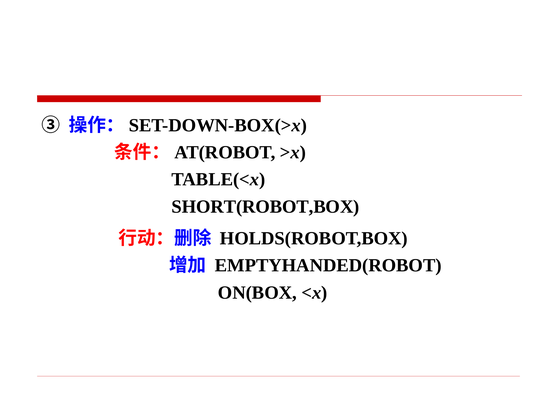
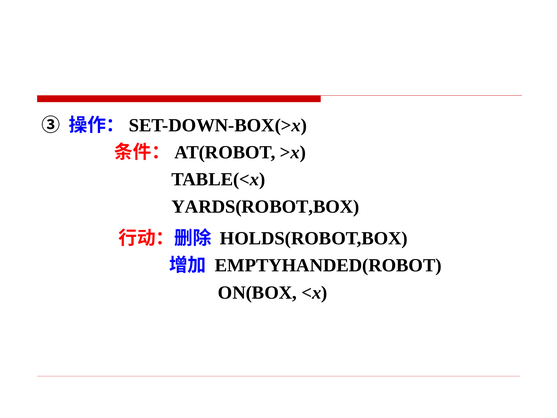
SHORT(ROBOT,BOX: SHORT(ROBOT,BOX -> YARDS(ROBOT,BOX (266, 206)
